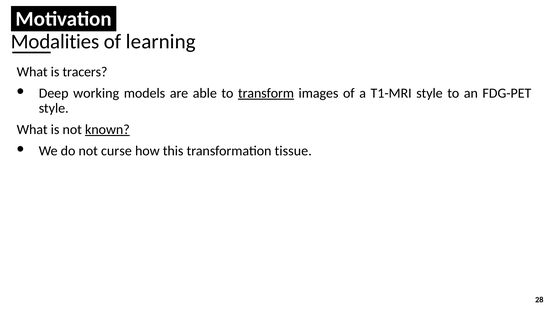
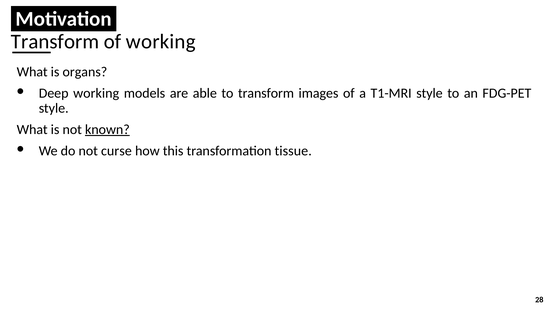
Modalities: Modalities -> Transform (55, 42)
of learning: learning -> working (161, 42)
tracers: tracers -> organs (85, 72)
transform underline: present -> none (266, 93)
